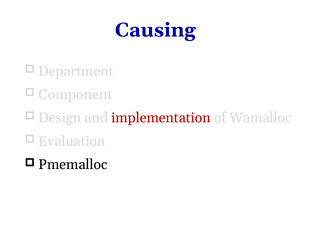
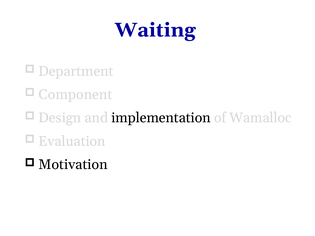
Causing: Causing -> Waiting (155, 30)
implementation colour: red -> black (161, 118)
Pmemalloc: Pmemalloc -> Motivation (73, 165)
